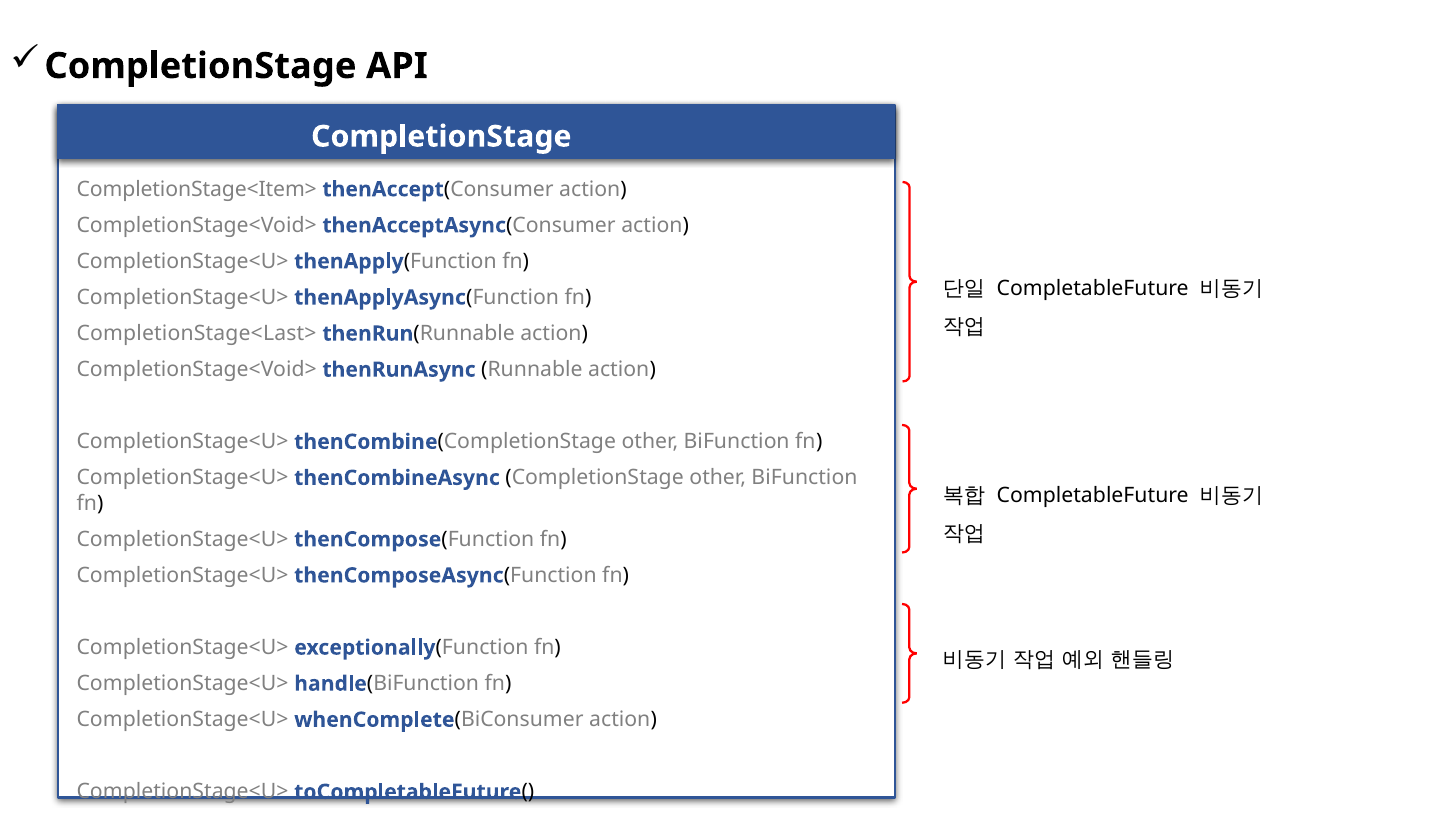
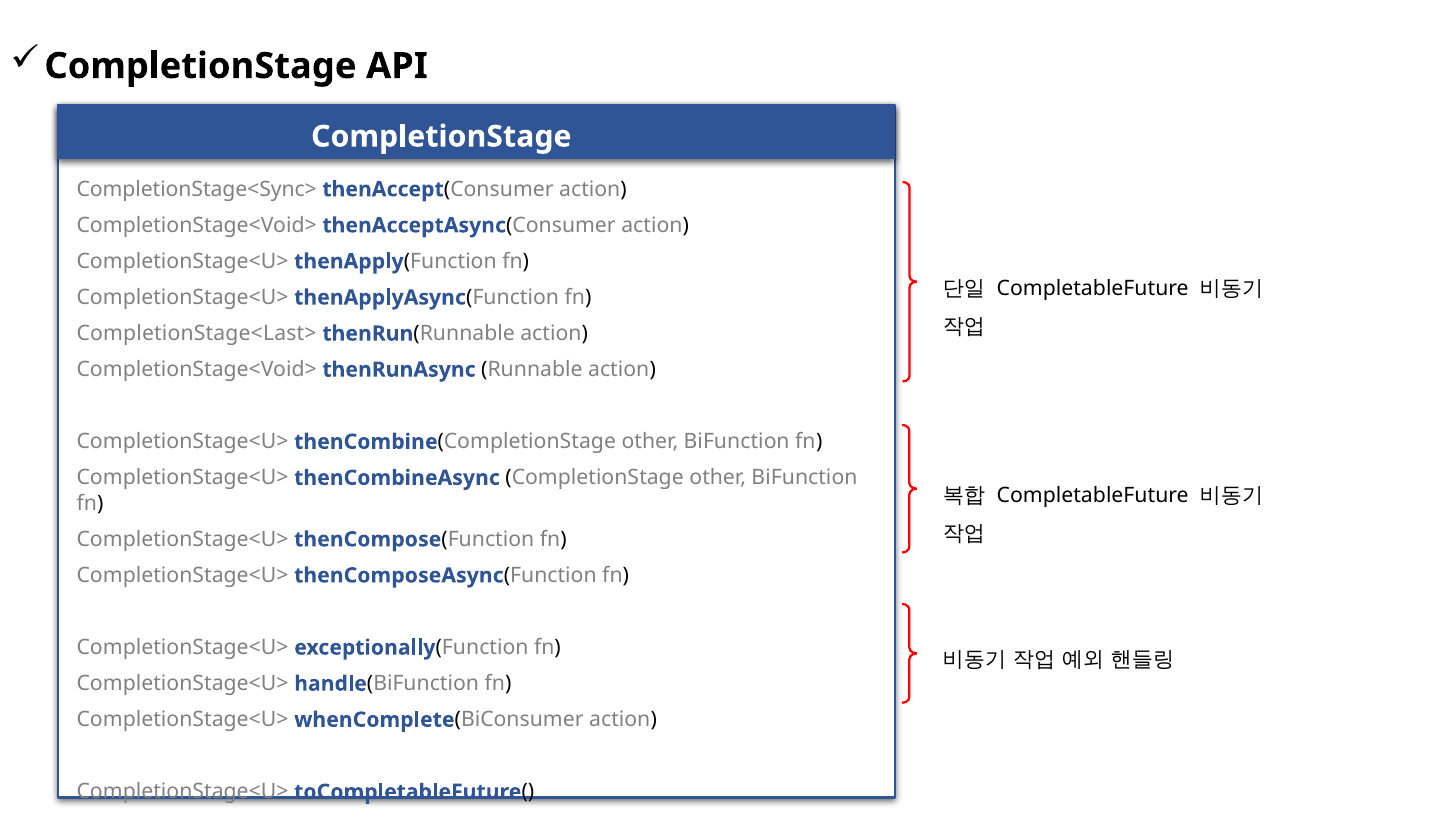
CompletionStage<Item>: CompletionStage<Item> -> CompletionStage<Sync> (197, 189)
